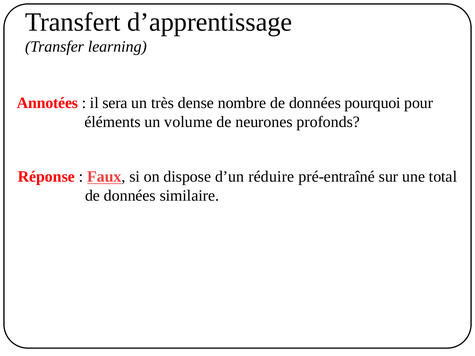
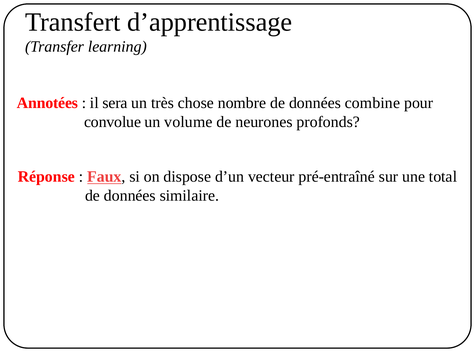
dense: dense -> chose (196, 103)
pourquoi: pourquoi -> combine (372, 103)
éléments: éléments -> convolue (113, 122)
réduire: réduire -> vecteur (271, 177)
